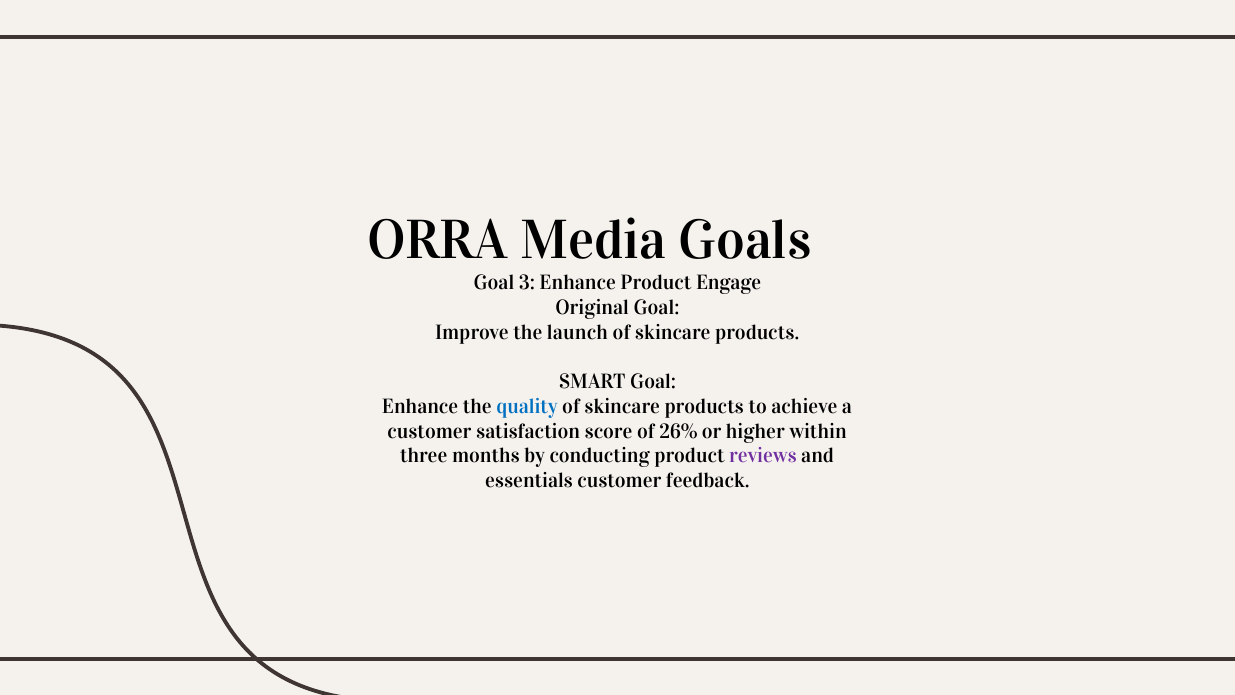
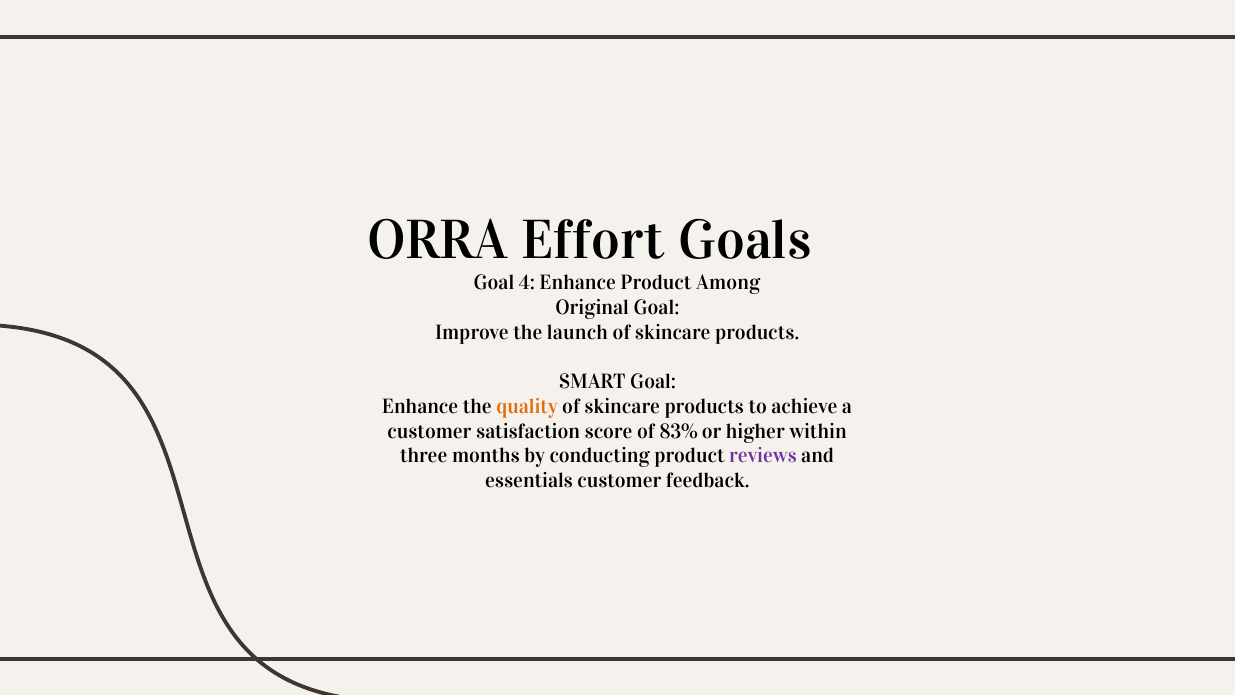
Media: Media -> Effort (593, 240)
3: 3 -> 4 (527, 283)
Engage: Engage -> Among (728, 283)
quality colour: blue -> orange (527, 406)
26%: 26% -> 83% (678, 431)
